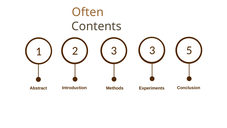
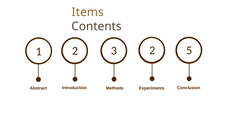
Often: Often -> Items (88, 12)
1 3: 3 -> 2 (152, 50)
